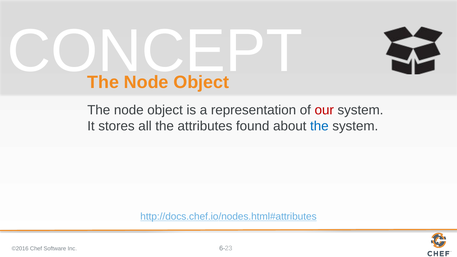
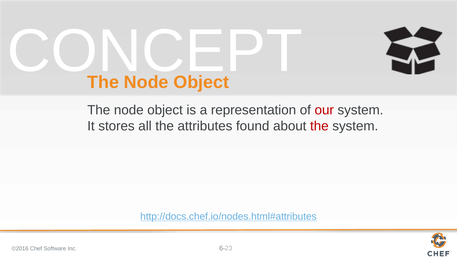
the colour: blue -> red (319, 126)
